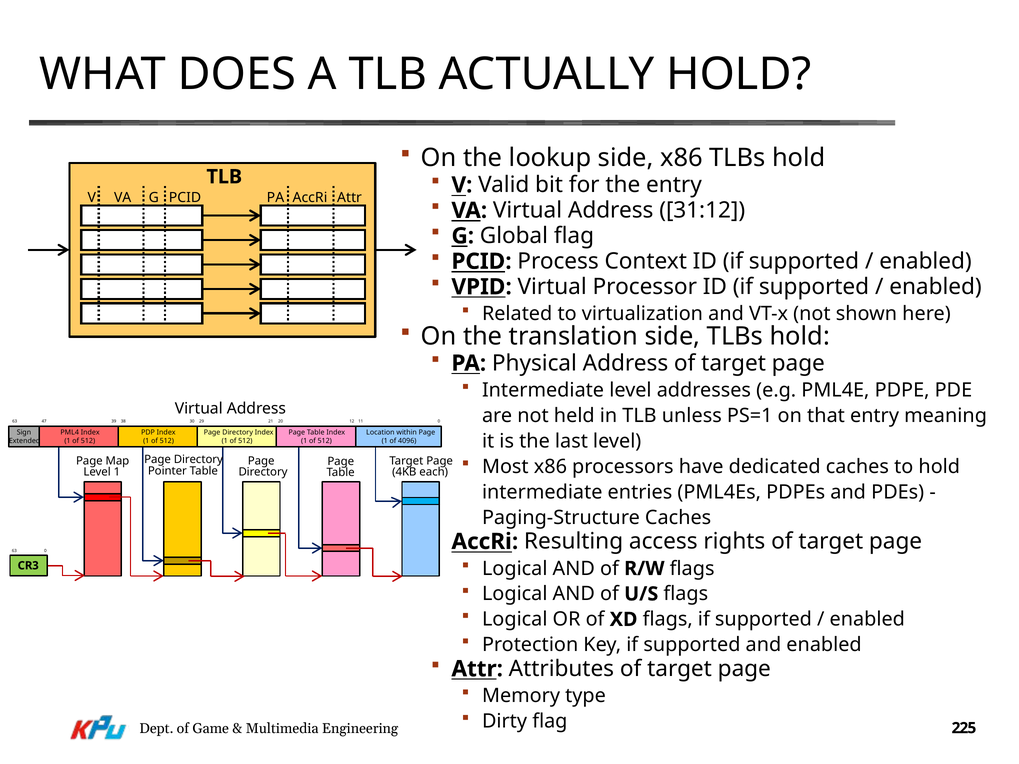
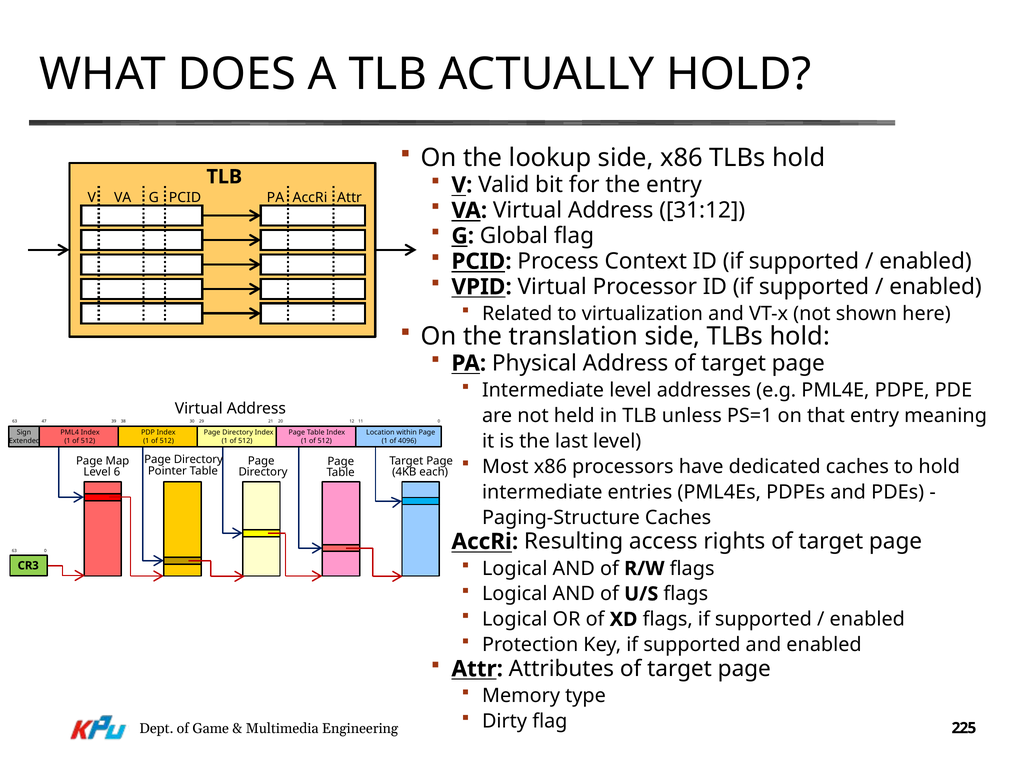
Level 1: 1 -> 6 (117, 472)
